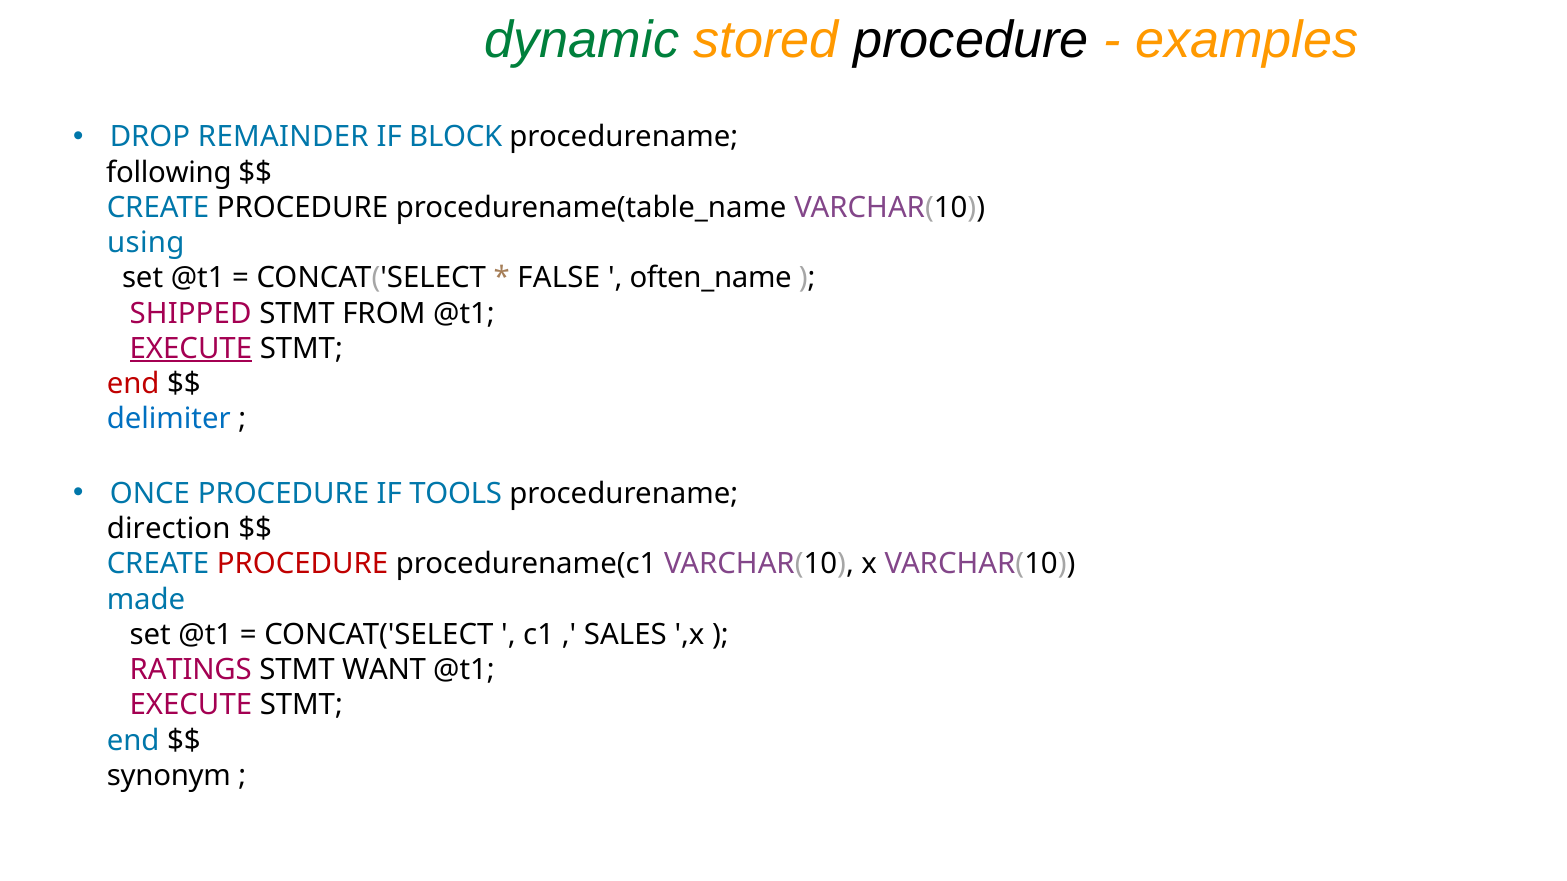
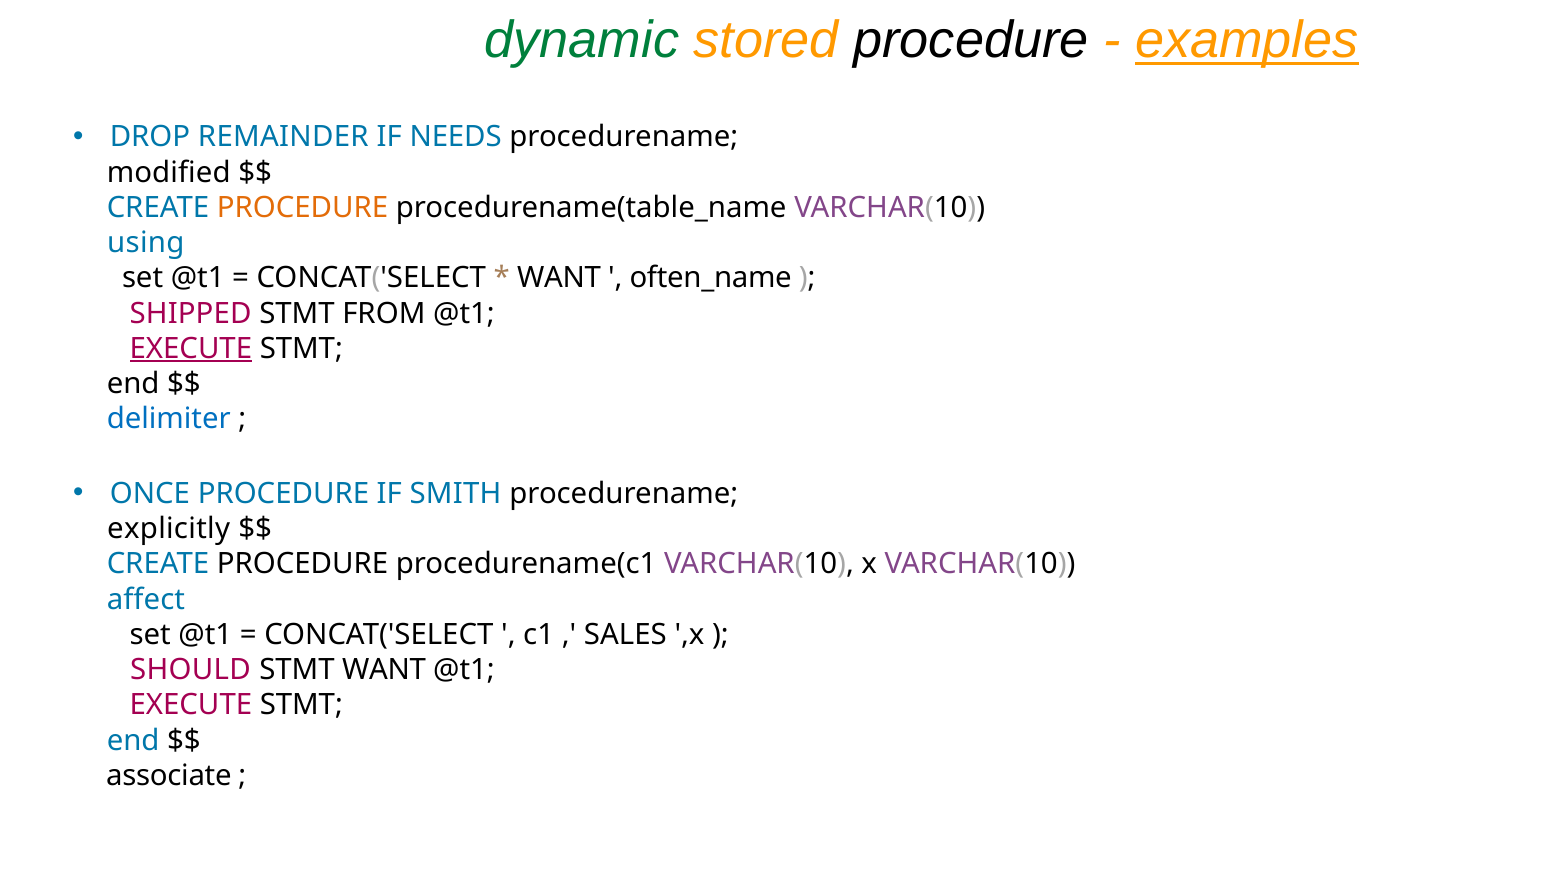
examples underline: none -> present (1247, 41)
BLOCK: BLOCK -> NEEDS (456, 137)
following: following -> modified (169, 173)
PROCEDURE colour: black -> orange (302, 208)
FALSE: FALSE -> WANT (559, 278)
end colour: red -> black (133, 384)
TOOLS: TOOLS -> SMITH (455, 494)
direction: direction -> explicitly (169, 529)
PROCEDURE colour: red -> black (302, 564)
made: made -> affect (146, 600)
RATINGS: RATINGS -> SHOULD (190, 670)
synonym: synonym -> associate (169, 776)
